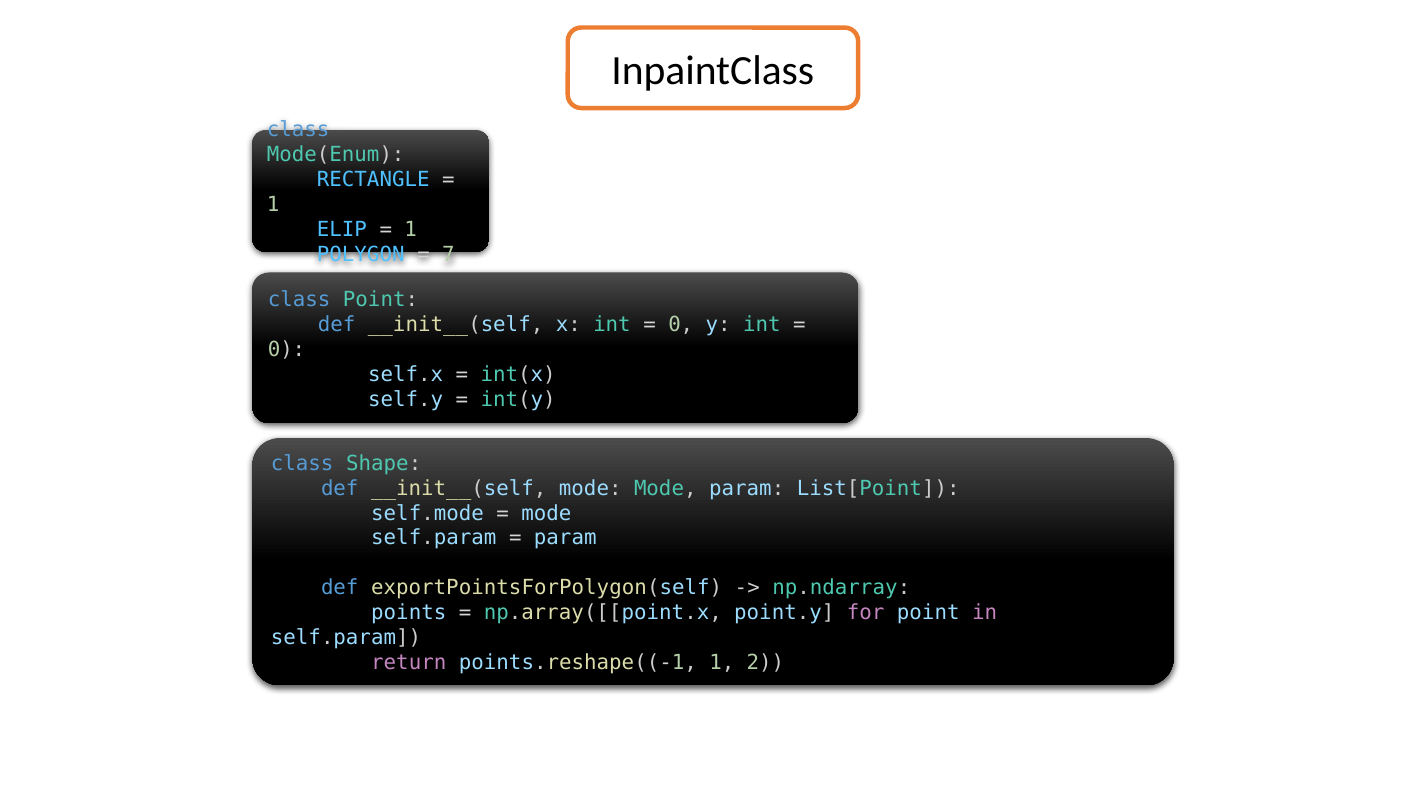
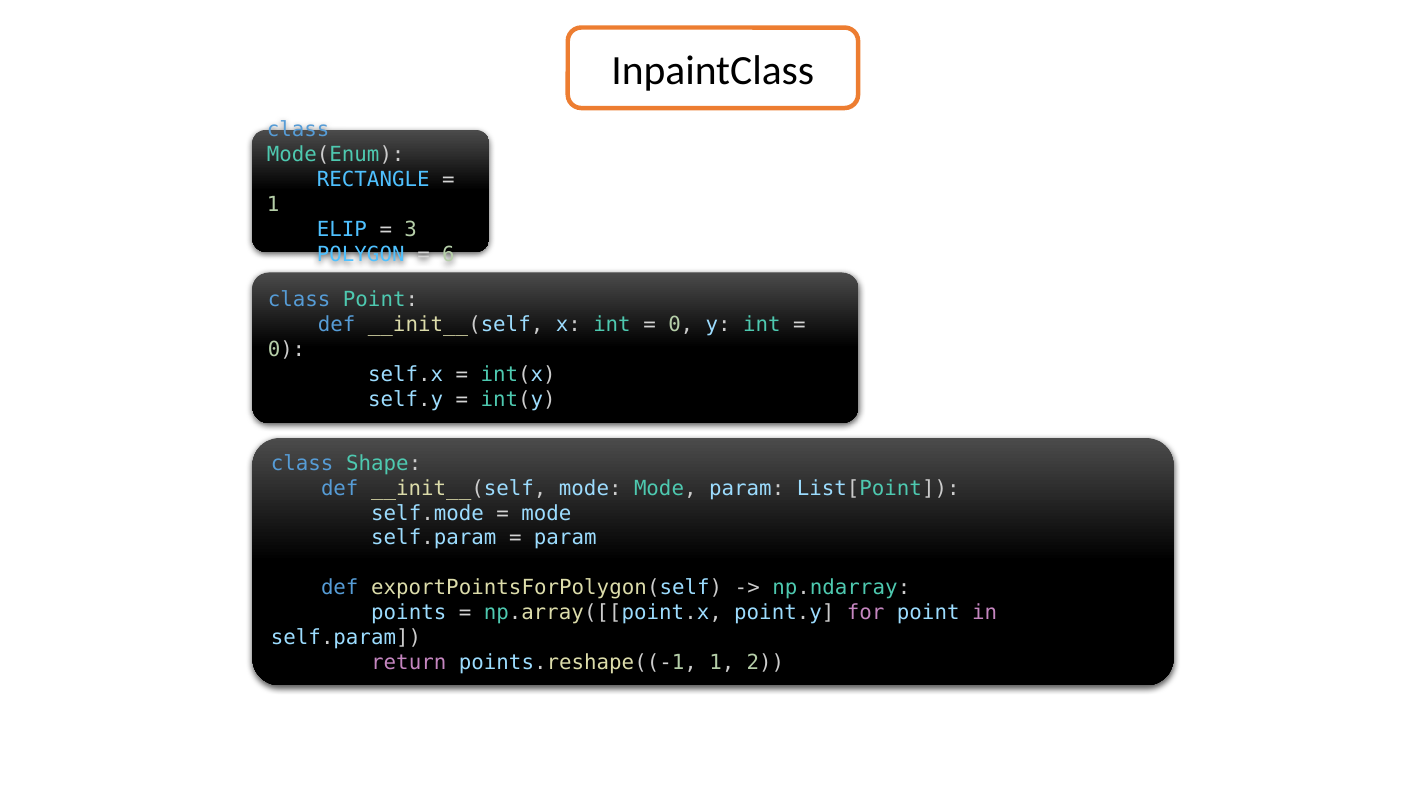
1: 1 -> 3 (411, 230)
7: 7 -> 6 (448, 255)
